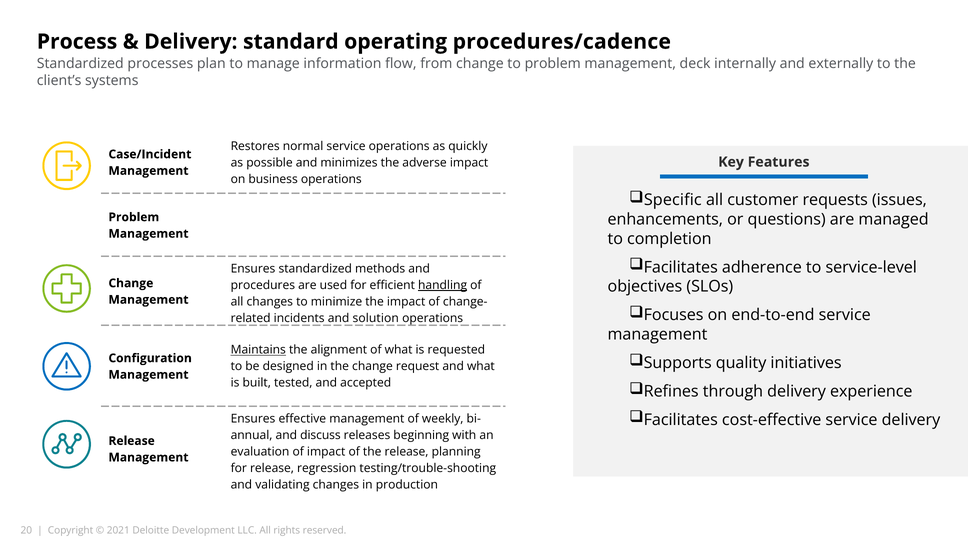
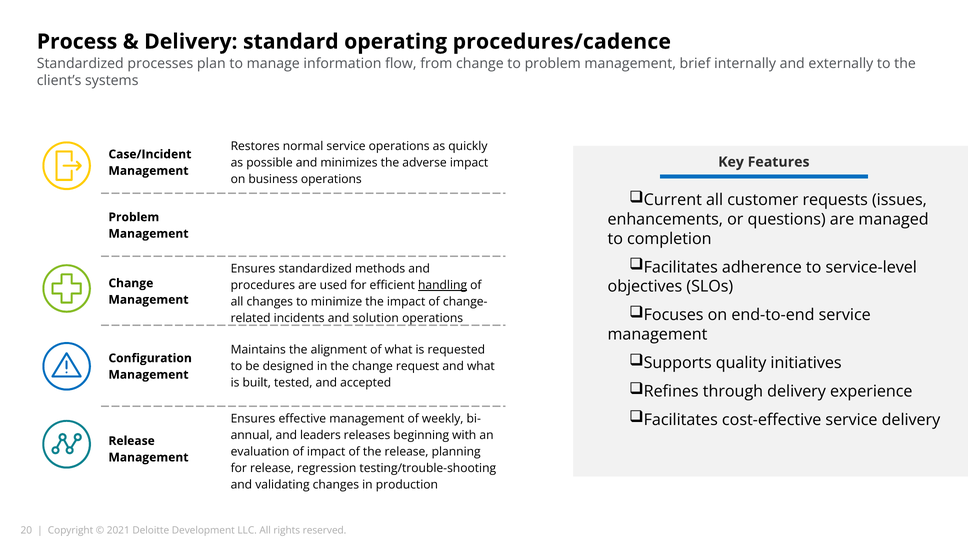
deck: deck -> brief (695, 64)
Specific: Specific -> Current (673, 200)
Maintains underline: present -> none (258, 350)
discuss: discuss -> leaders (320, 435)
